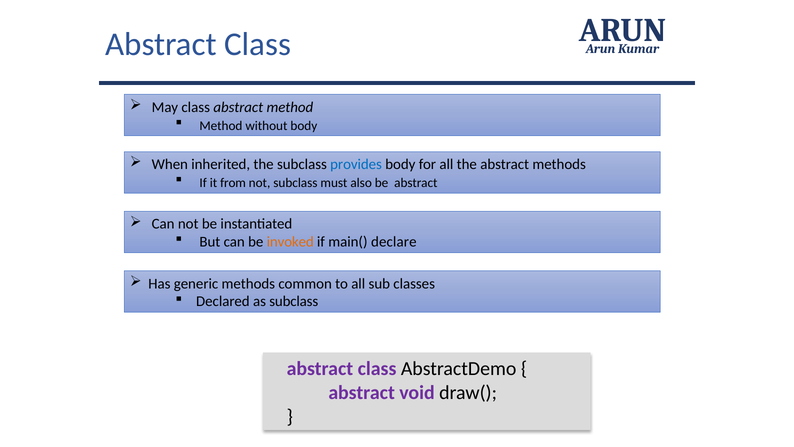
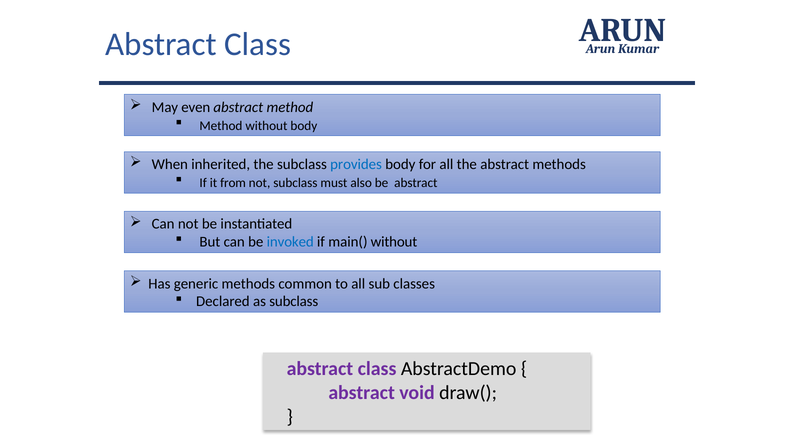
May class: class -> even (196, 107)
invoked colour: orange -> blue (290, 242)
main( declare: declare -> without (394, 242)
